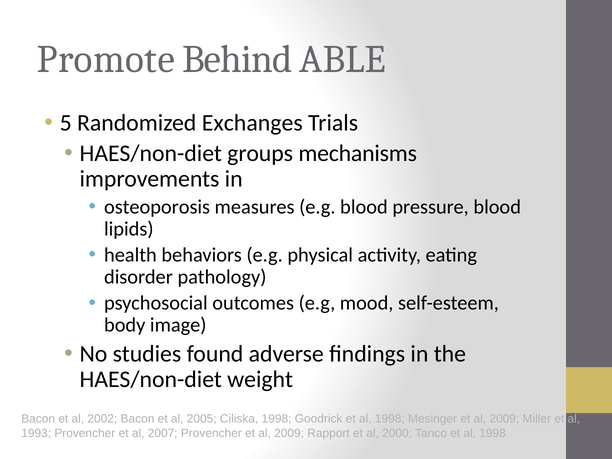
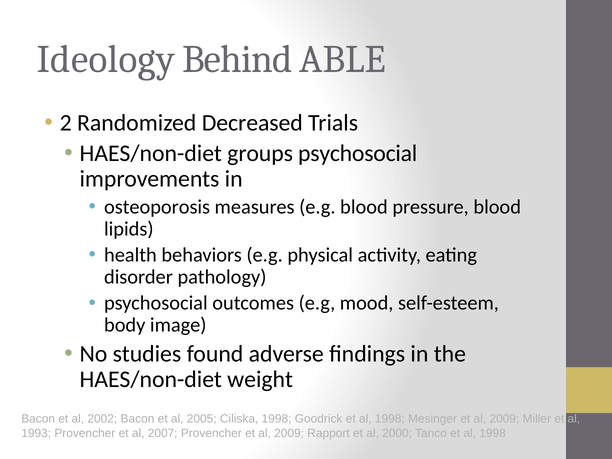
Promote: Promote -> Ideology (106, 59)
5: 5 -> 2 (66, 123)
Exchanges: Exchanges -> Decreased (252, 123)
groups mechanisms: mechanisms -> psychosocial (358, 153)
